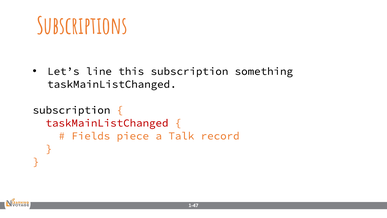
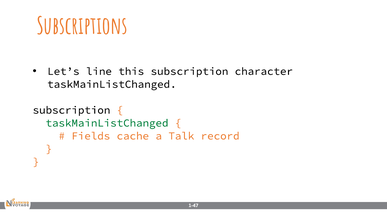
something: something -> character (264, 71)
taskMainListChanged colour: red -> green (107, 123)
piece: piece -> cache (133, 136)
